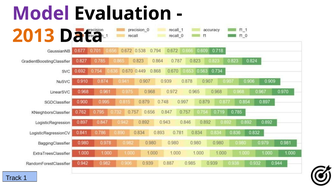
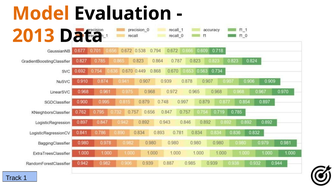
Model colour: purple -> orange (41, 14)
